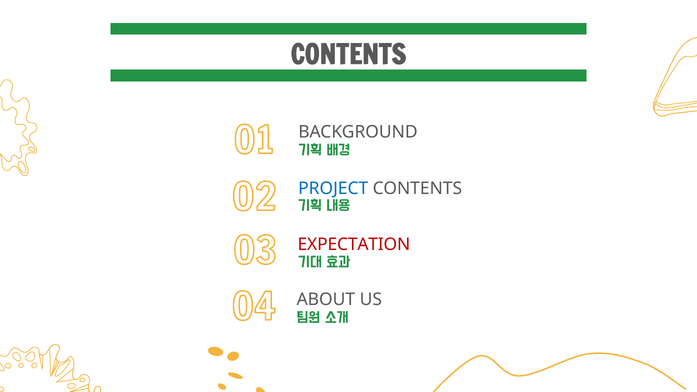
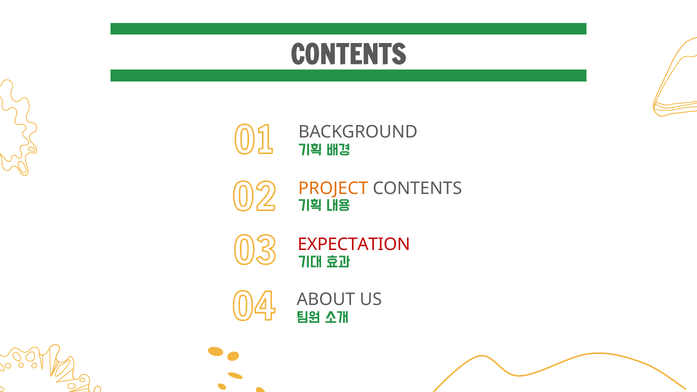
PROJECT colour: blue -> orange (333, 188)
